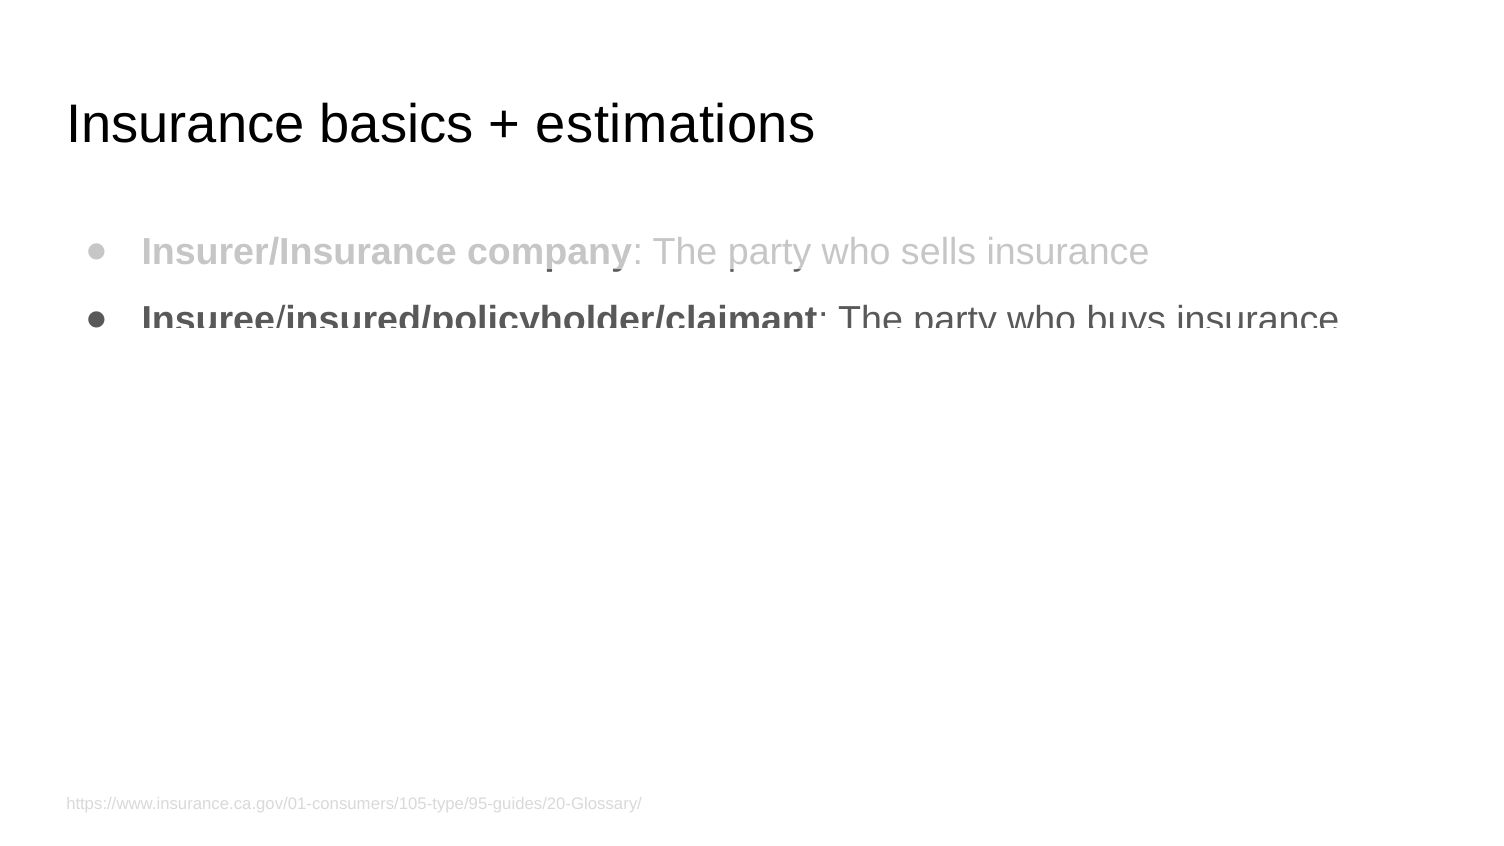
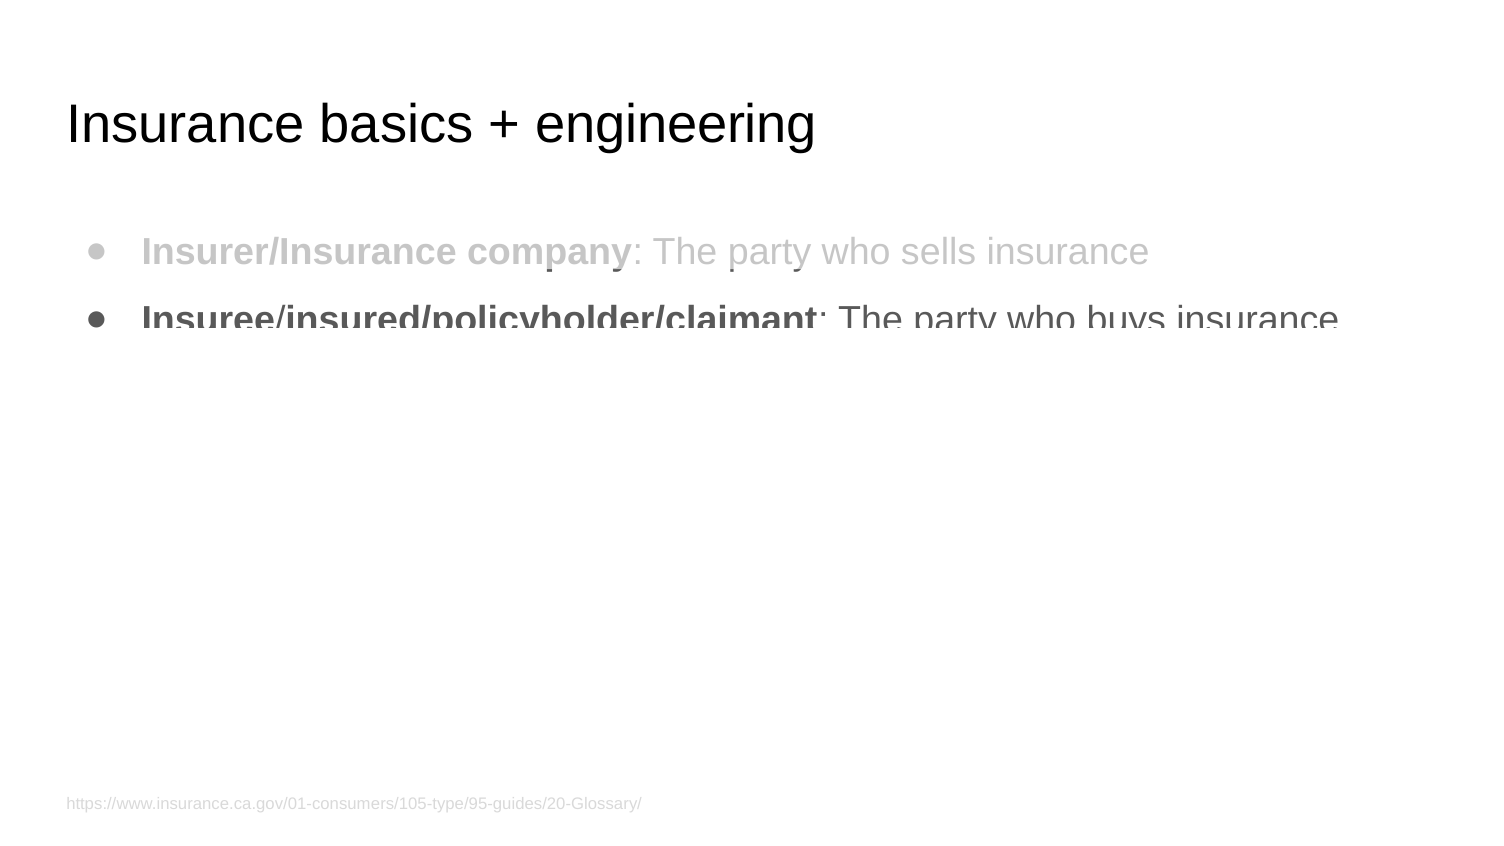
estimations: estimations -> engineering (676, 125)
